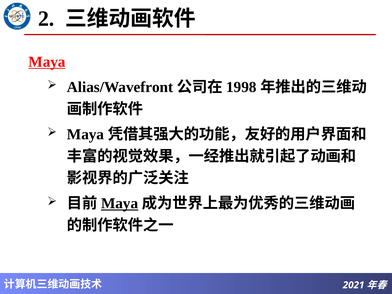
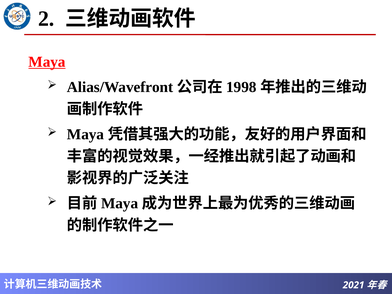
Maya underline: present -> none (120, 203)
